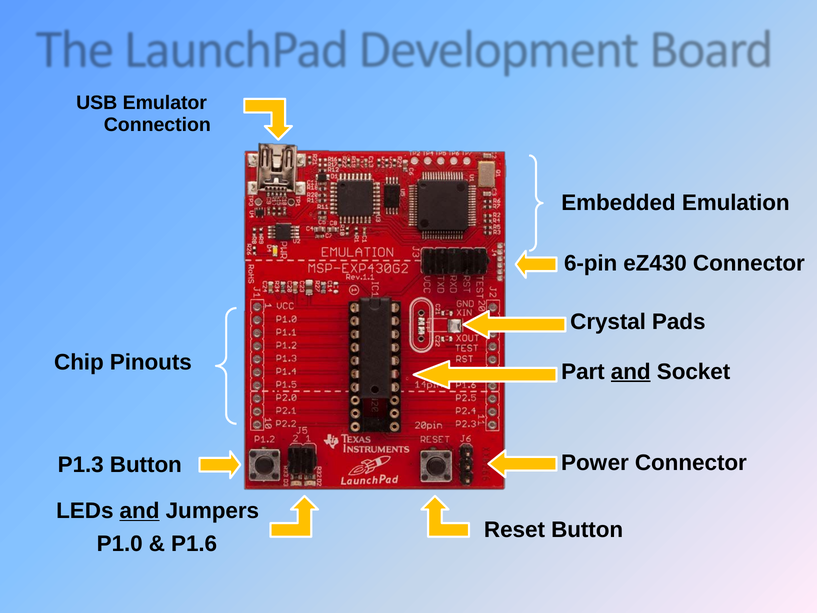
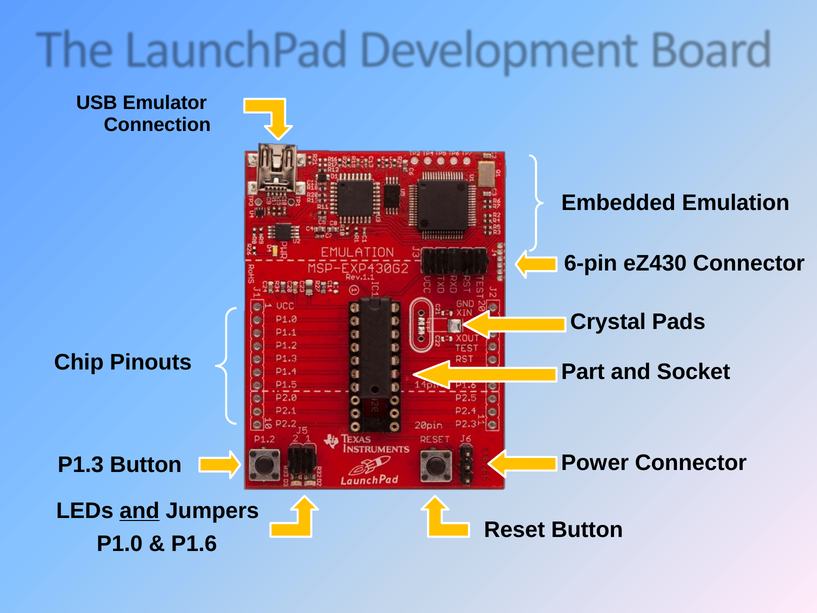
and underline: present -> none (631, 372)
